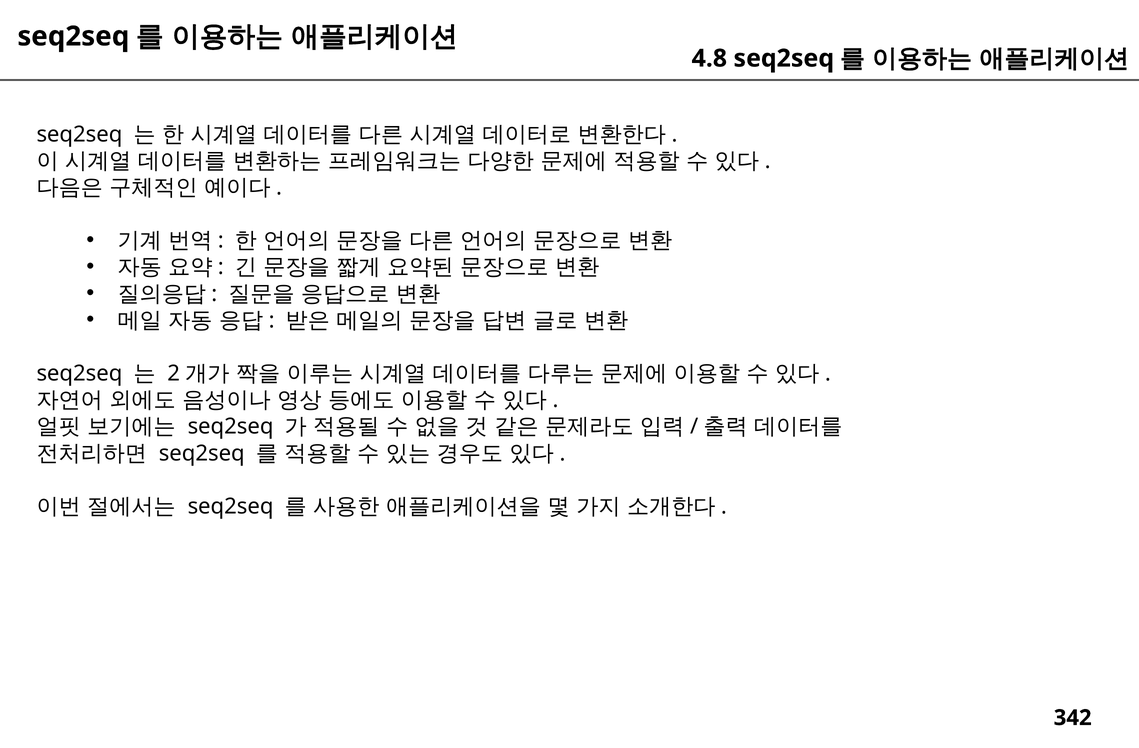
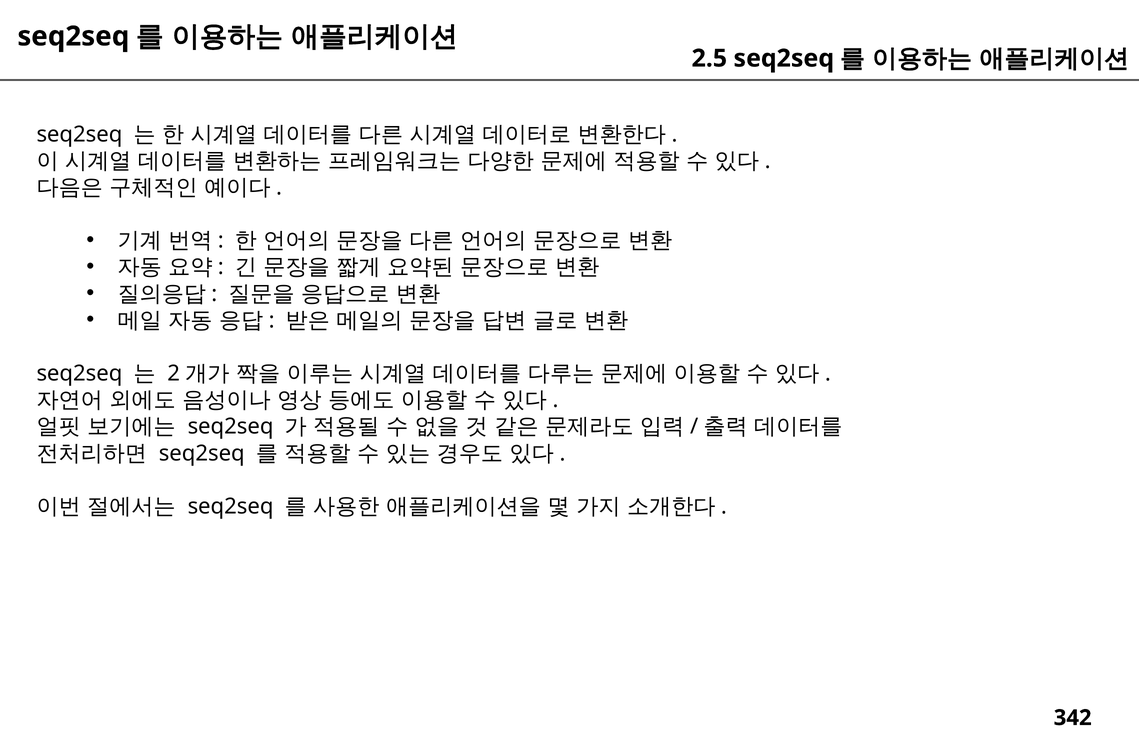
4.8: 4.8 -> 2.5 (709, 58)
